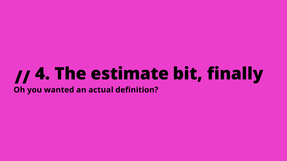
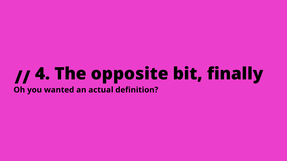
estimate: estimate -> opposite (130, 74)
